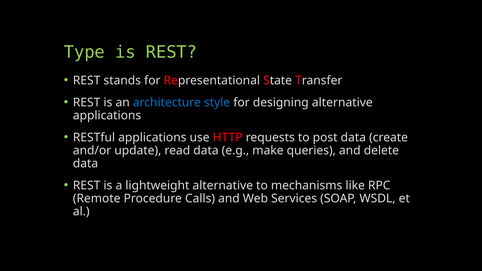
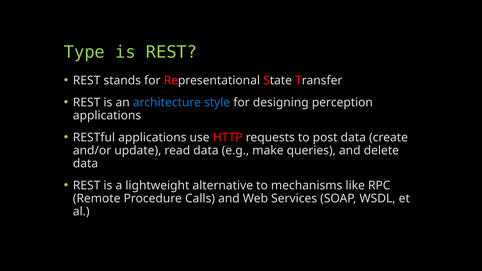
designing alternative: alternative -> perception (342, 102)
